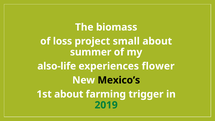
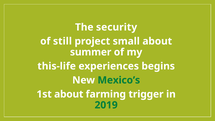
biomass: biomass -> security (117, 27)
loss: loss -> still (62, 41)
also-life: also-life -> this-life (57, 66)
flower: flower -> begins (158, 66)
Mexico’s colour: black -> green (119, 80)
